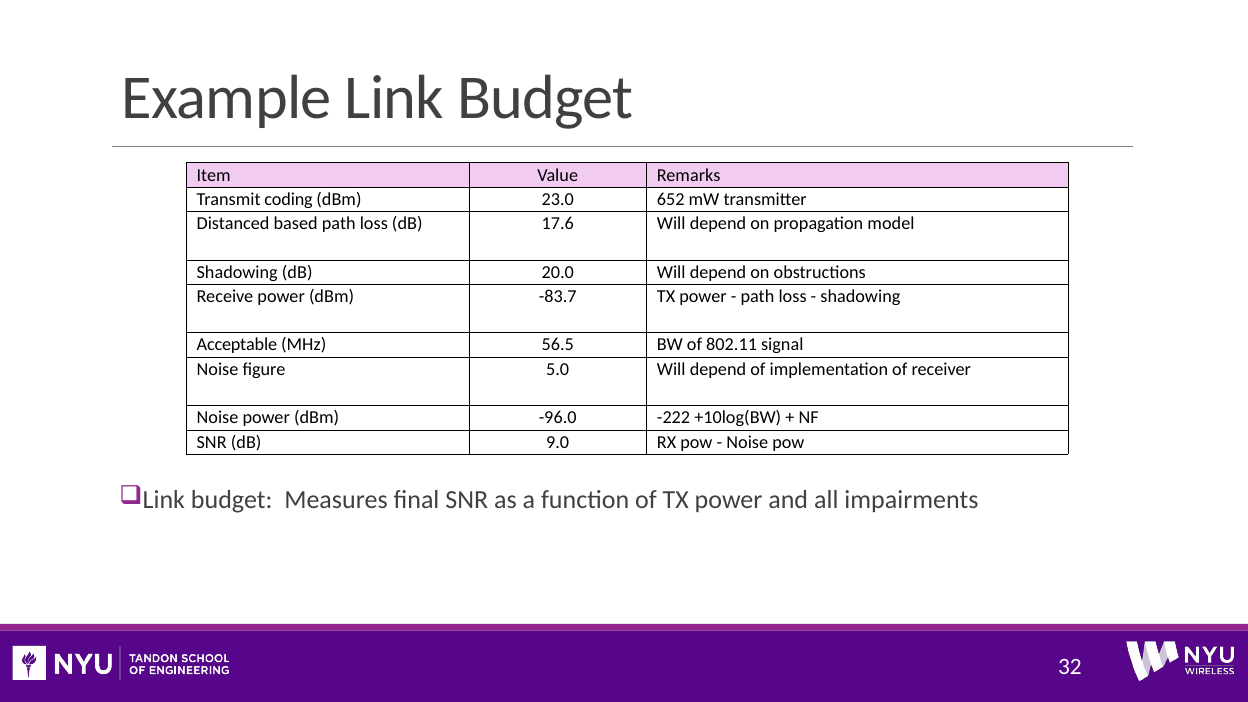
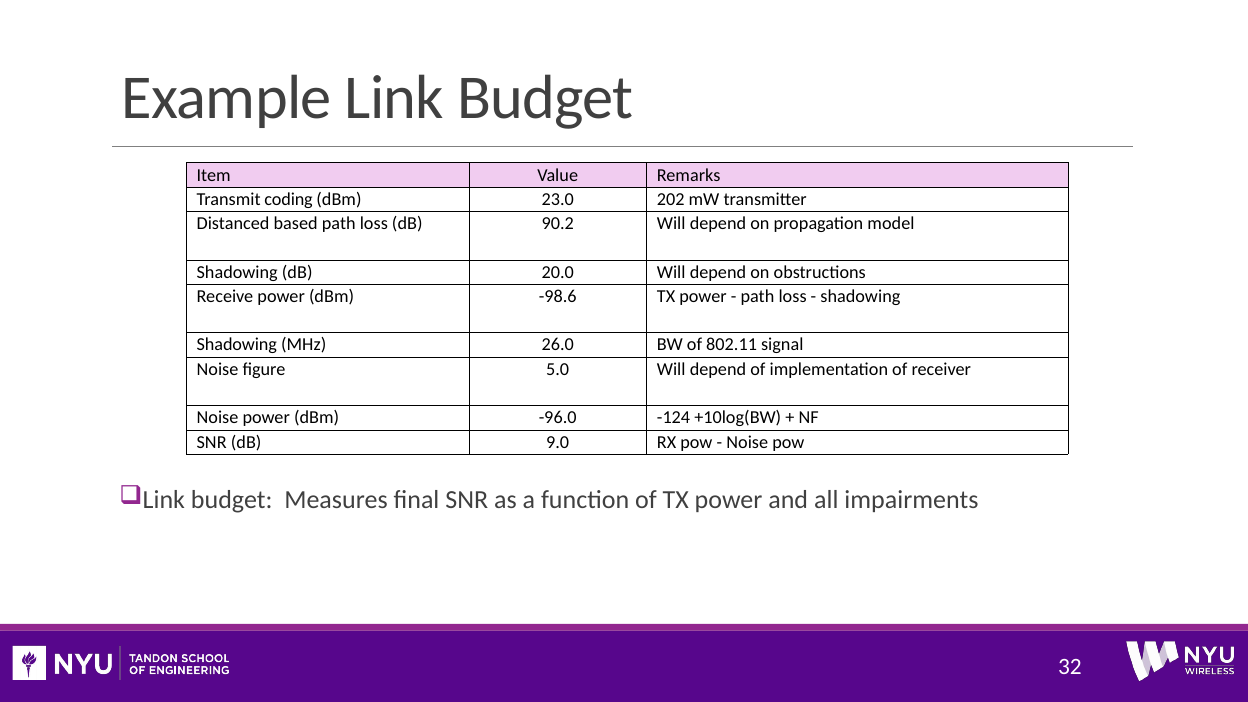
652: 652 -> 202 (671, 199)
17.6: 17.6 -> 90.2 (558, 224)
-83.7: -83.7 -> -98.6 (558, 296)
Acceptable: Acceptable -> Shadowing (237, 345)
56.5: 56.5 -> 26.0 (558, 345)
-222: -222 -> -124 (674, 418)
